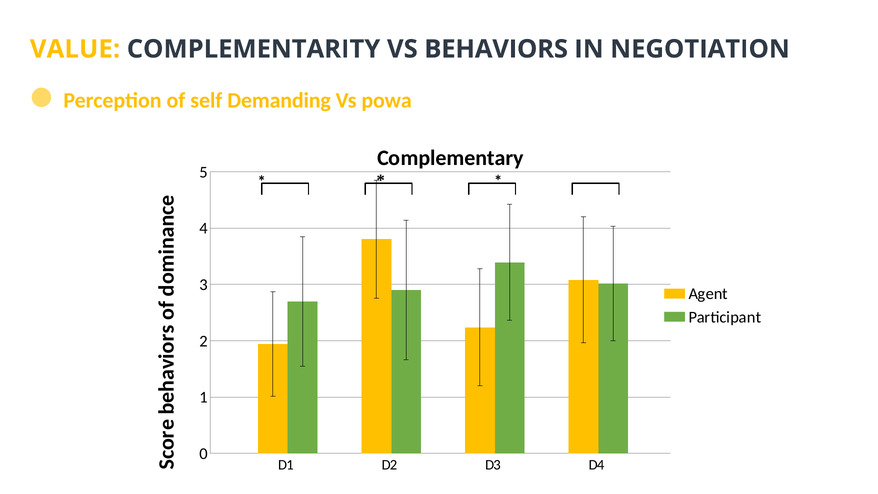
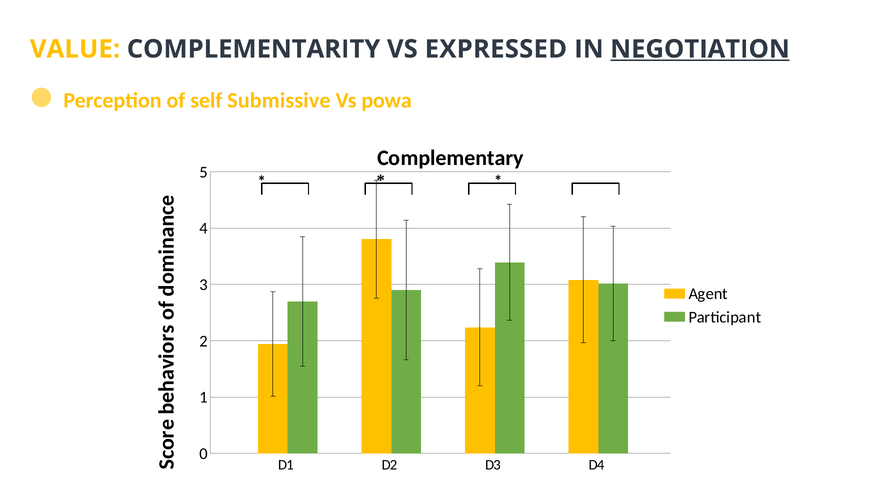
BEHAVIORS: BEHAVIORS -> EXPRESSED (496, 49)
NEGOTIATION underline: none -> present (700, 49)
Demanding: Demanding -> Submissive (279, 100)
